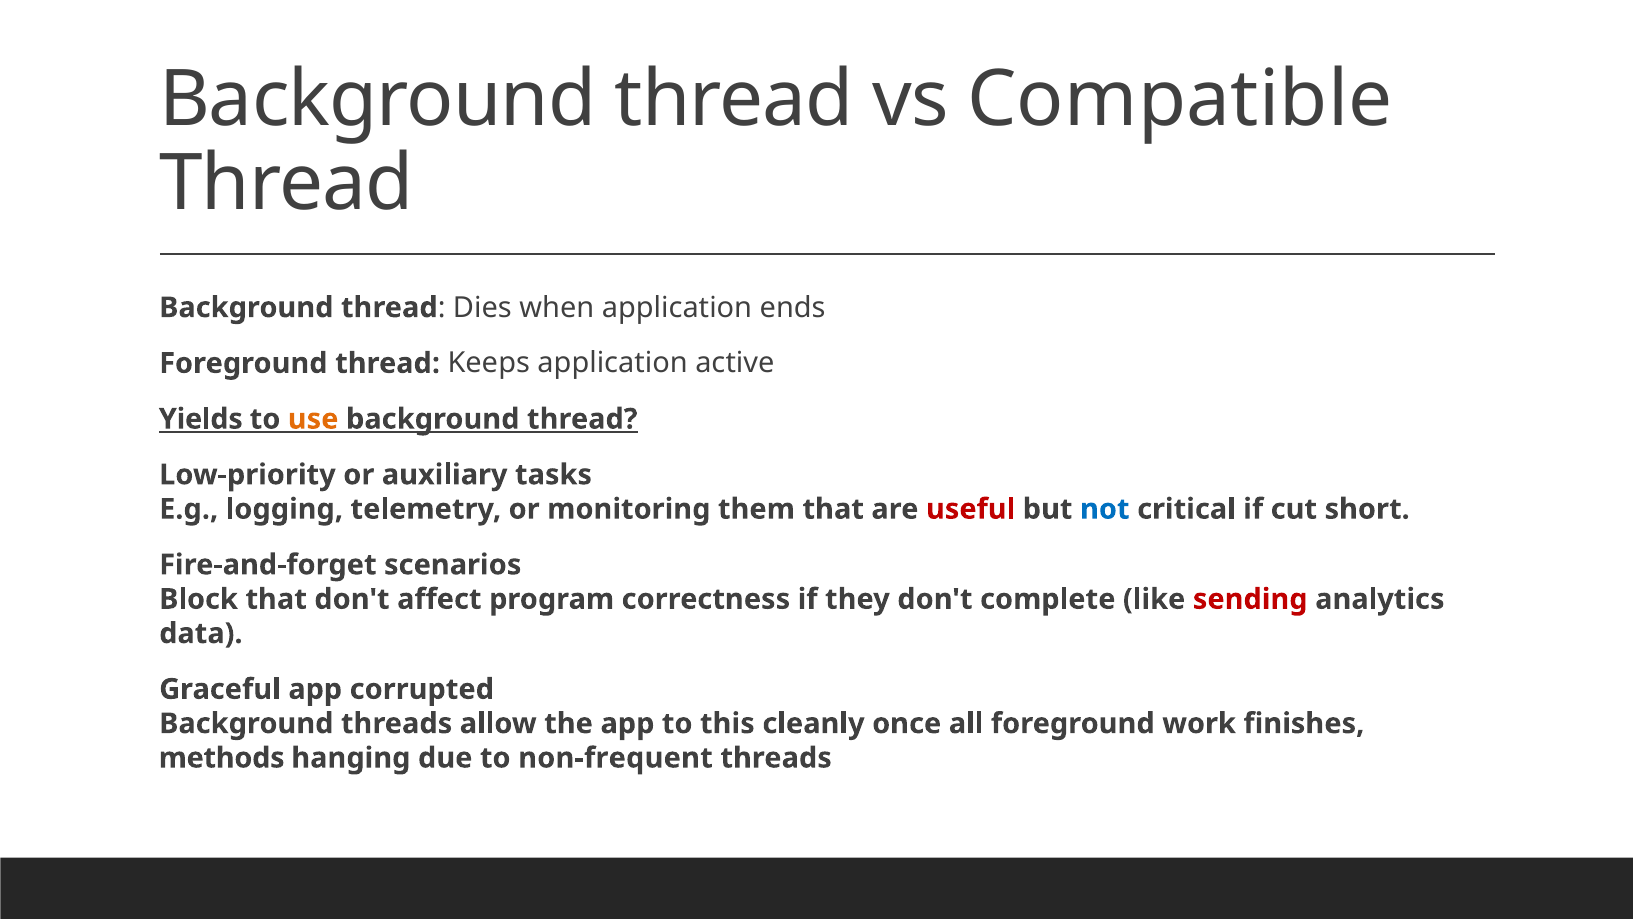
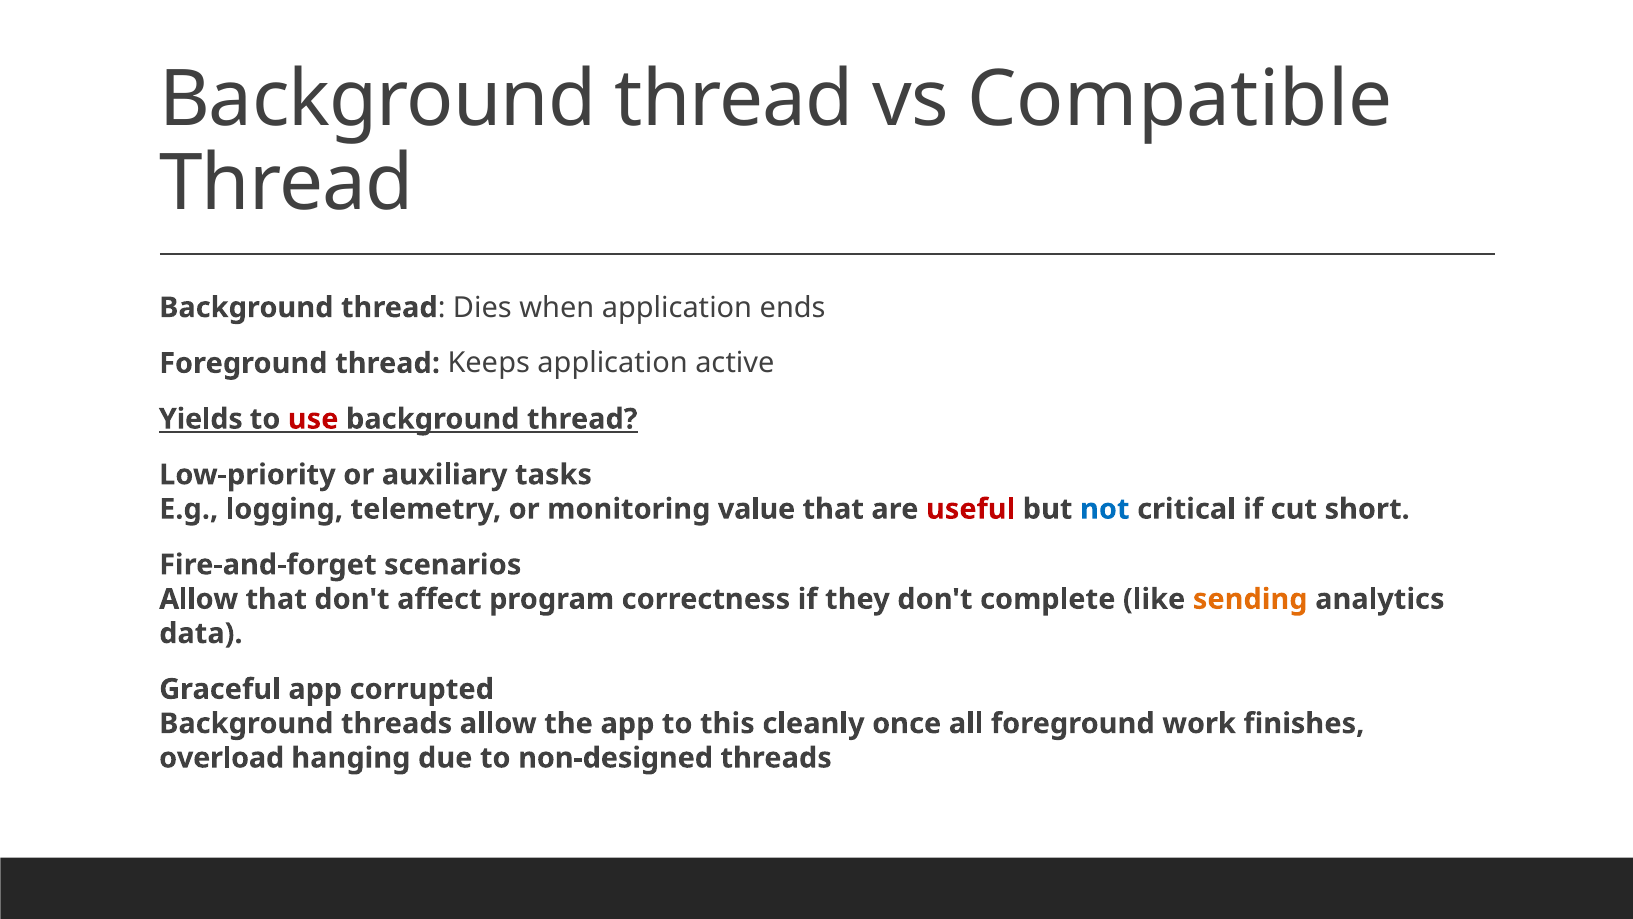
use colour: orange -> red (313, 419)
them: them -> value (757, 509)
Block: Block -> Allow (199, 599)
sending colour: red -> orange (1250, 599)
methods: methods -> overload (222, 758)
non-frequent: non-frequent -> non-designed (616, 758)
